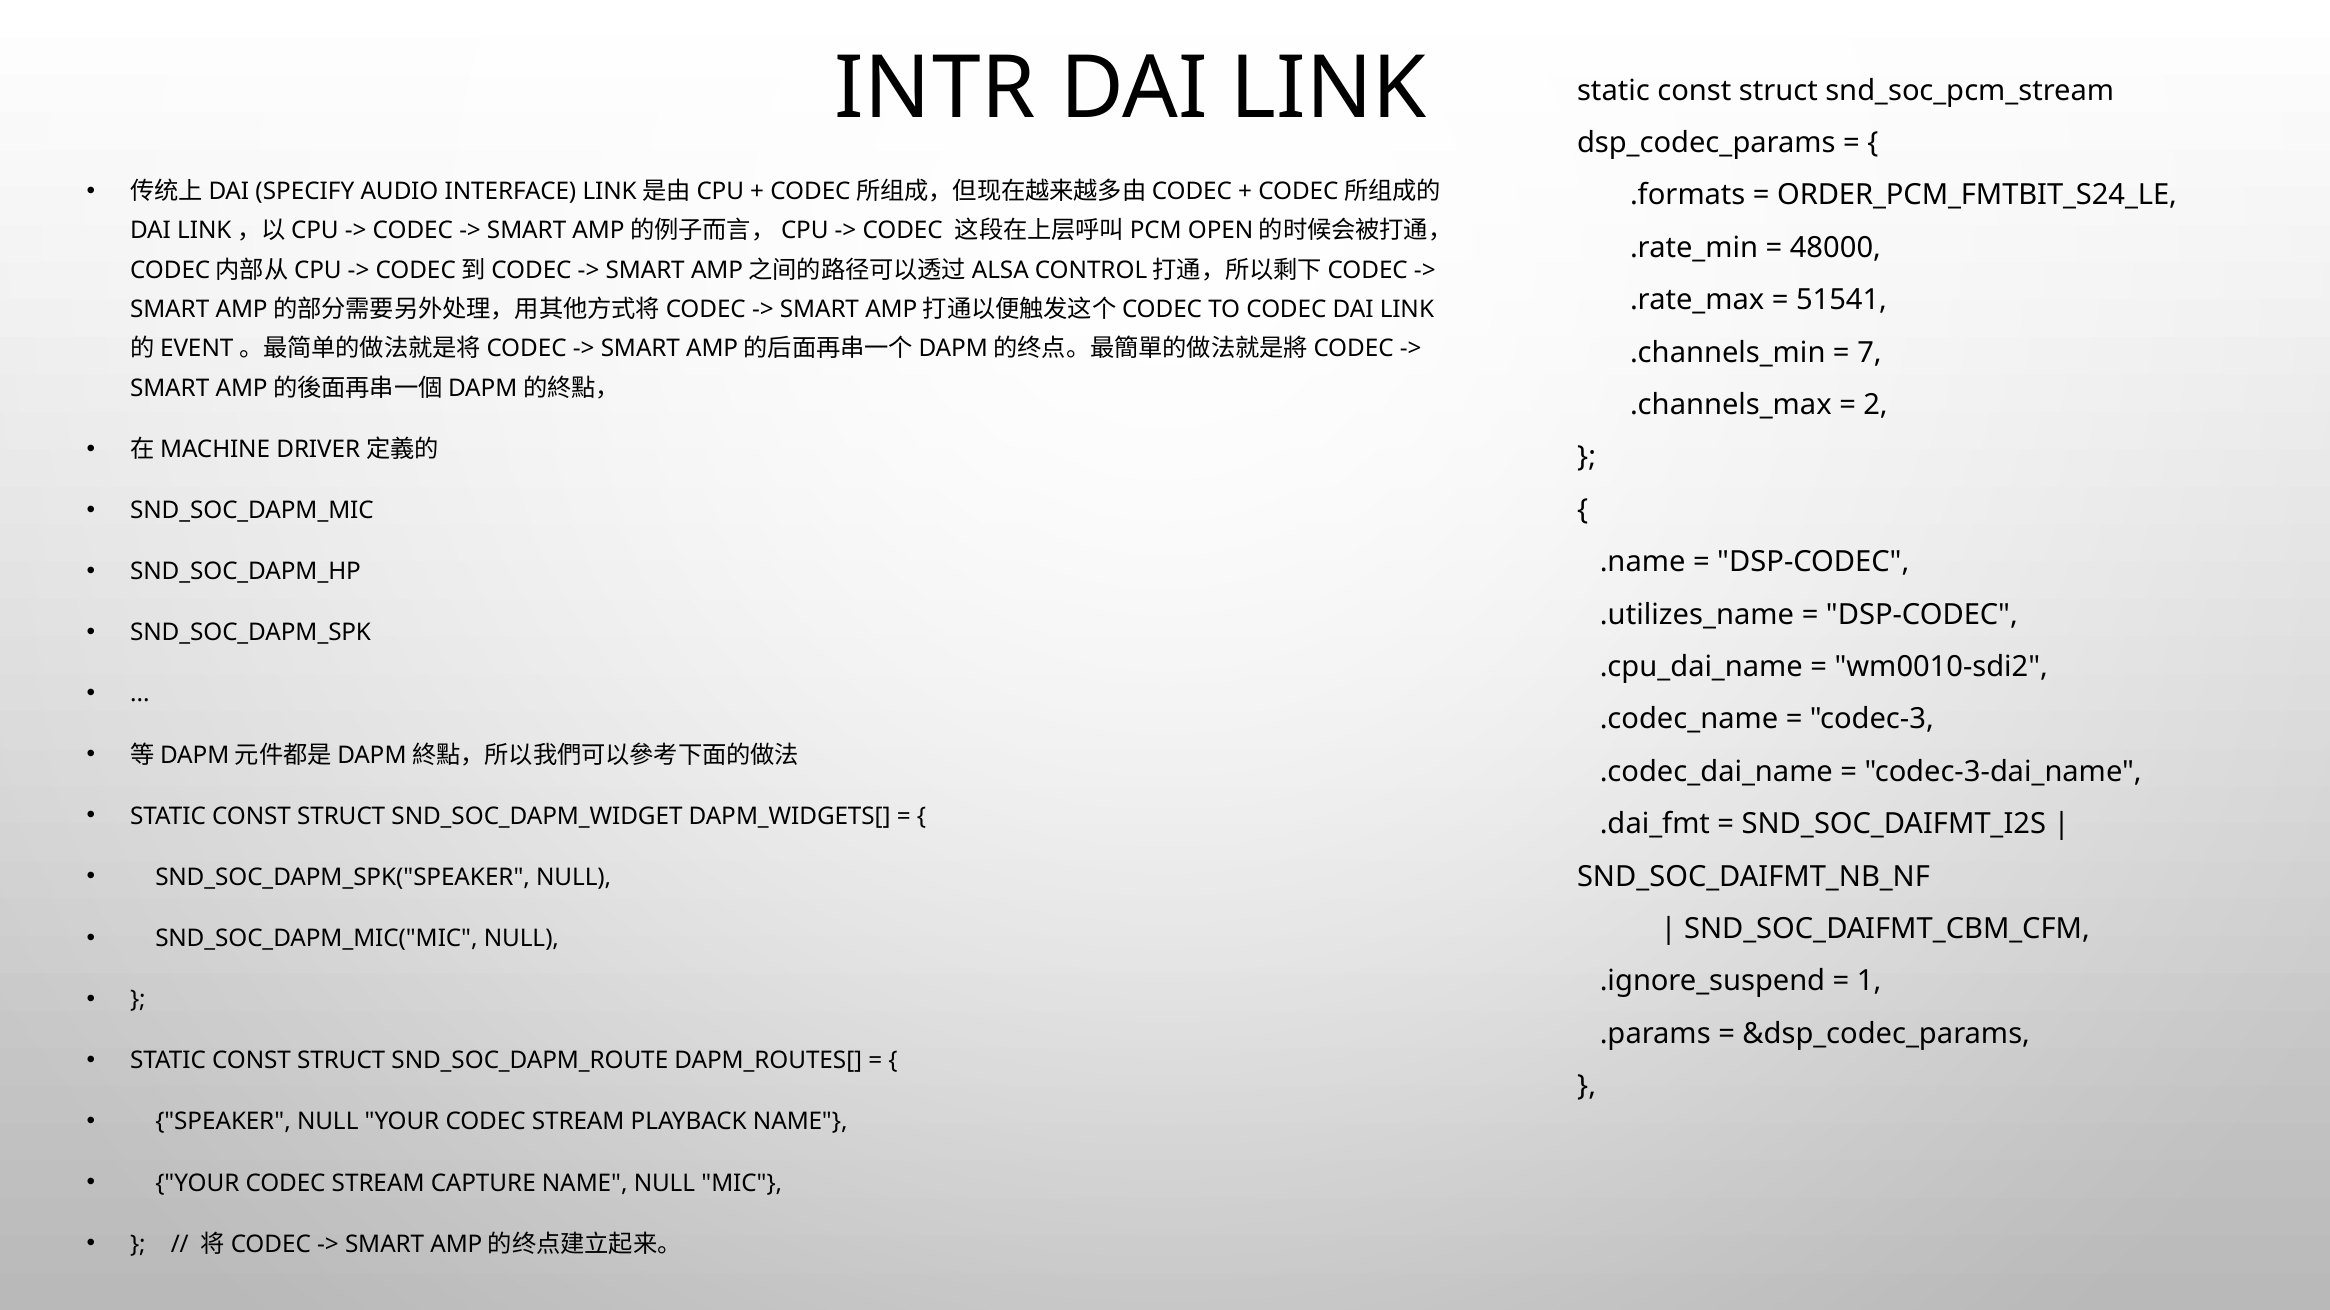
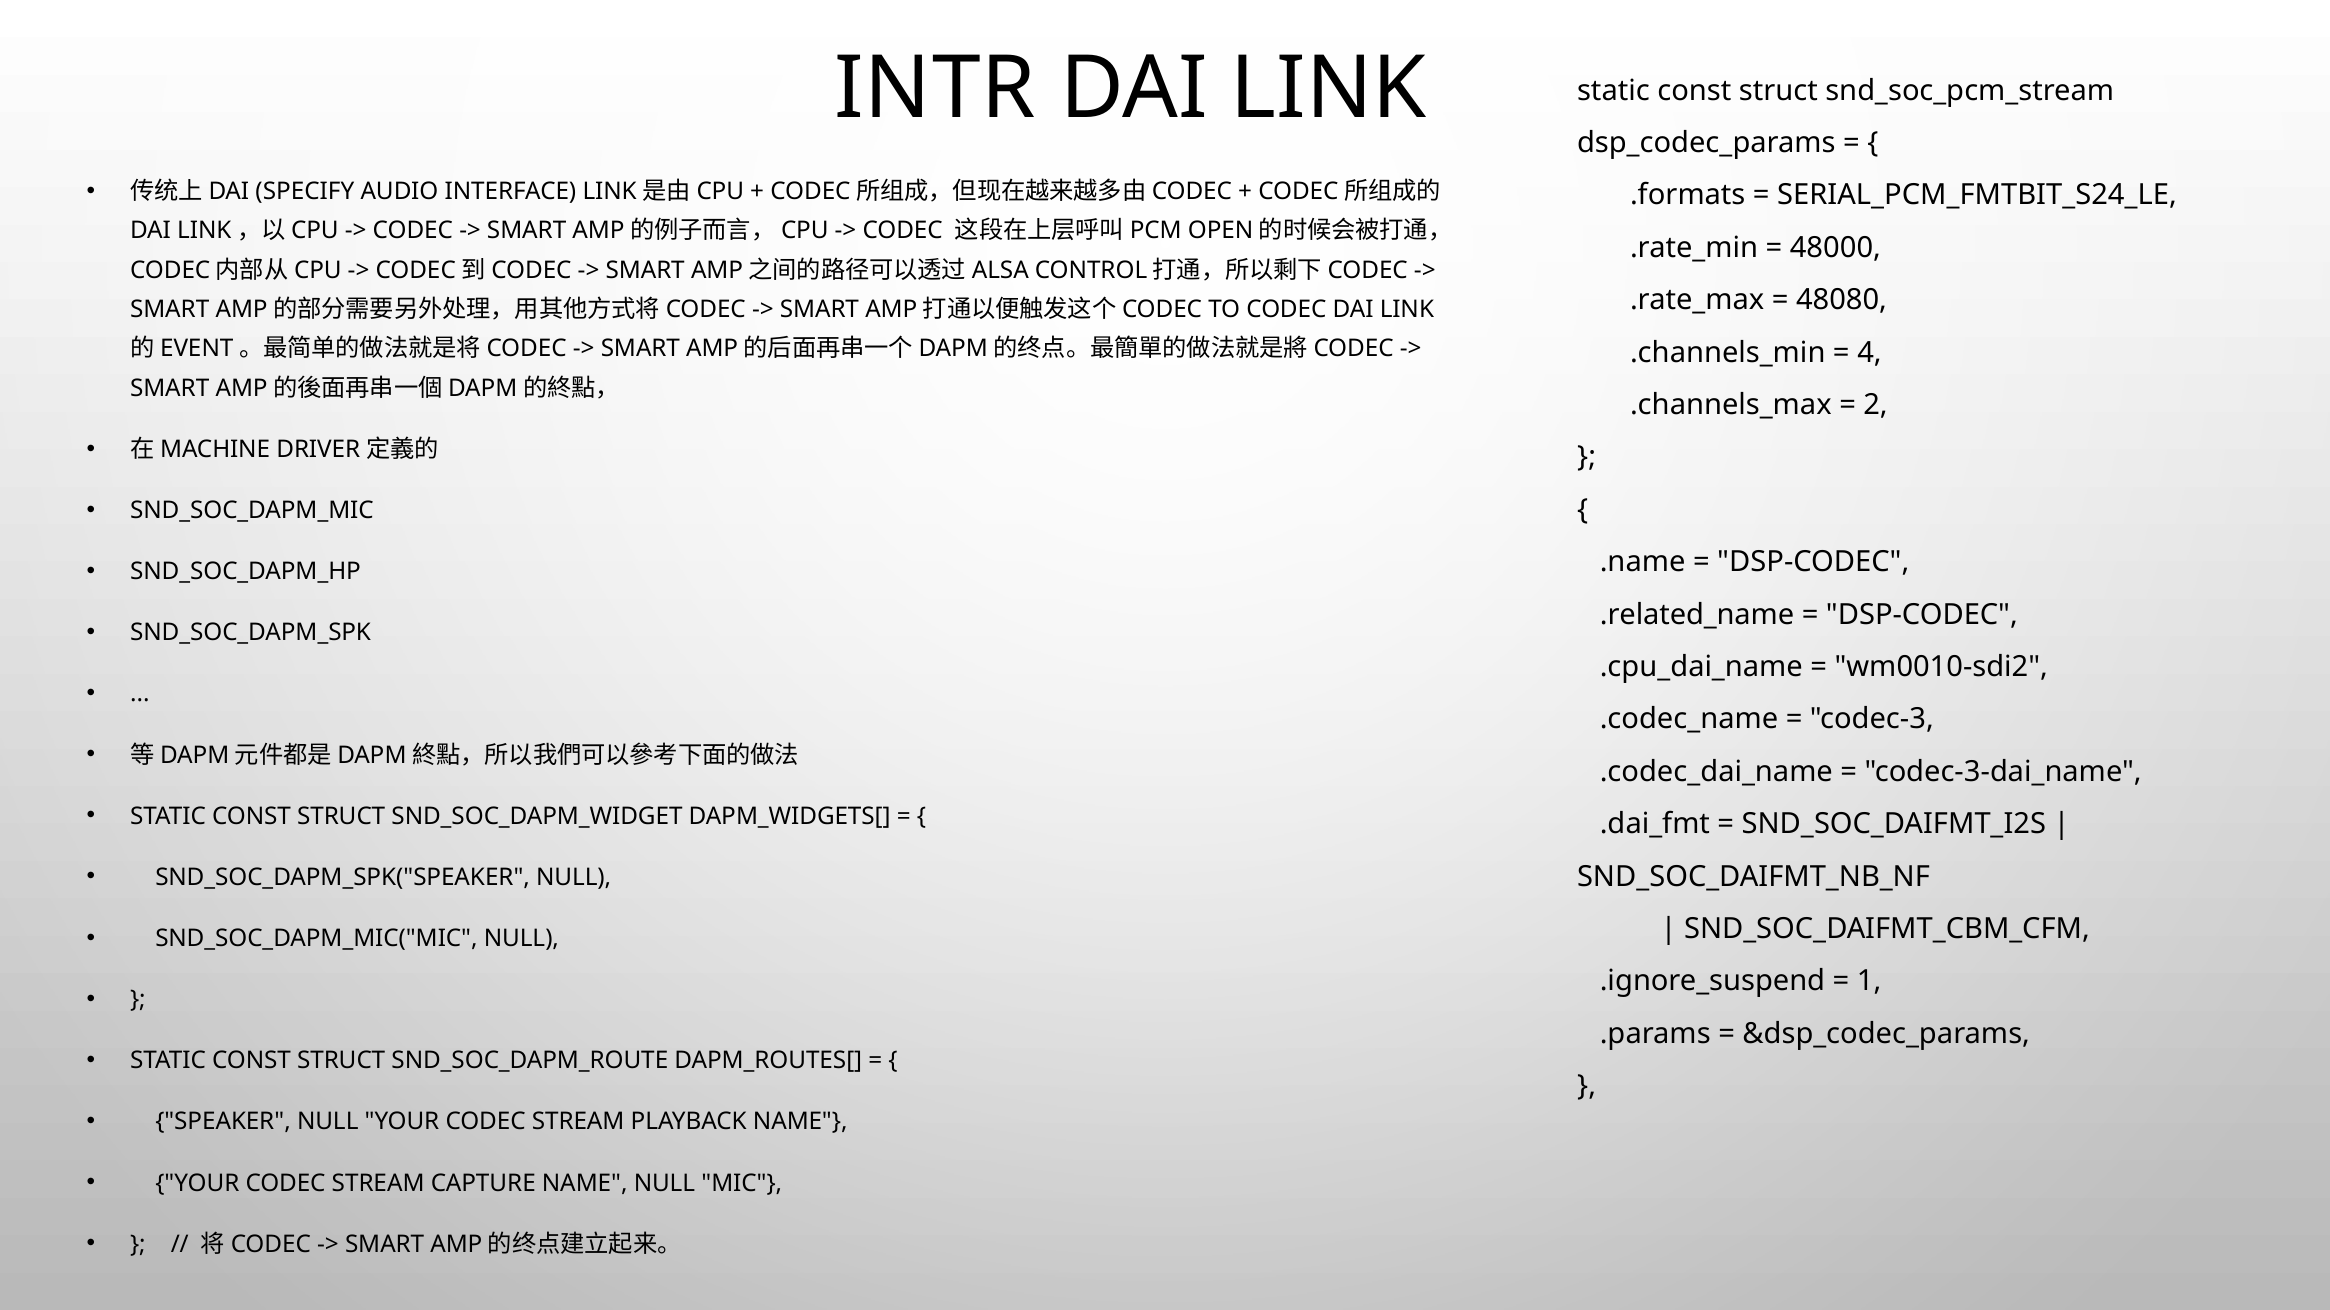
ORDER_PCM_FMTBIT_S24_LE: ORDER_PCM_FMTBIT_S24_LE -> SERIAL_PCM_FMTBIT_S24_LE (1977, 195)
51541: 51541 -> 48080 (1842, 300)
7: 7 -> 4 (1869, 353)
.utilizes_name: .utilizes_name -> .related_name (1697, 615)
